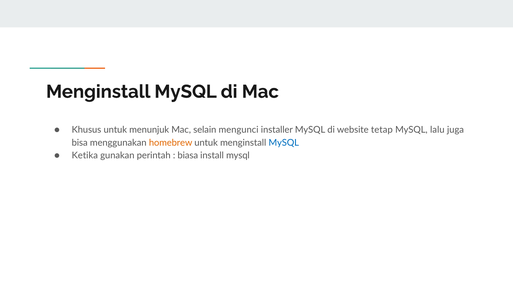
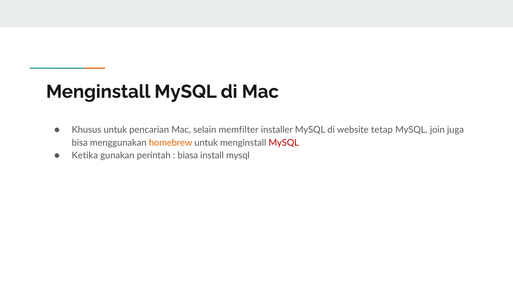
menunjuk: menunjuk -> pencarian (149, 130)
mengunci: mengunci -> memfilter (239, 130)
lalu: lalu -> join (437, 130)
MySQL colour: blue -> red (284, 142)
